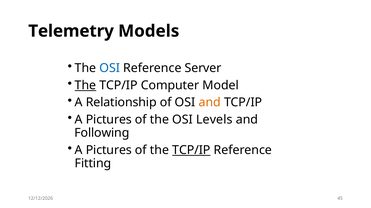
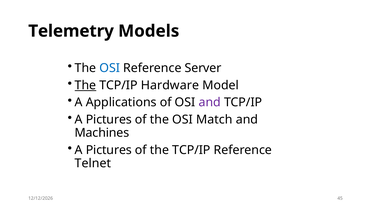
Computer: Computer -> Hardware (170, 86)
Relationship: Relationship -> Applications (121, 103)
and colour: orange -> purple (210, 103)
Levels: Levels -> Match (214, 120)
Following: Following -> Machines (102, 133)
TCP/IP underline: present -> none (191, 151)
Fitting: Fitting -> Telnet (93, 164)
